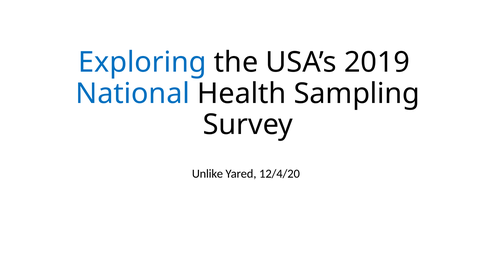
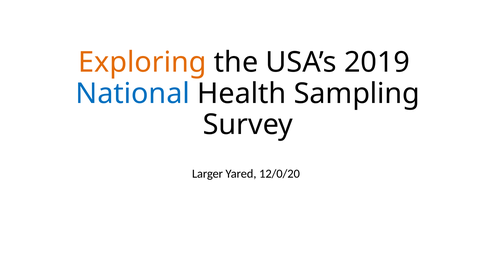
Exploring colour: blue -> orange (142, 62)
Unlike: Unlike -> Larger (207, 174)
12/4/20: 12/4/20 -> 12/0/20 (280, 174)
